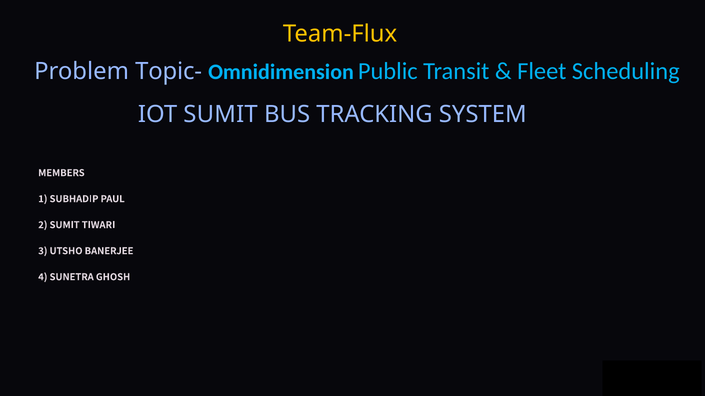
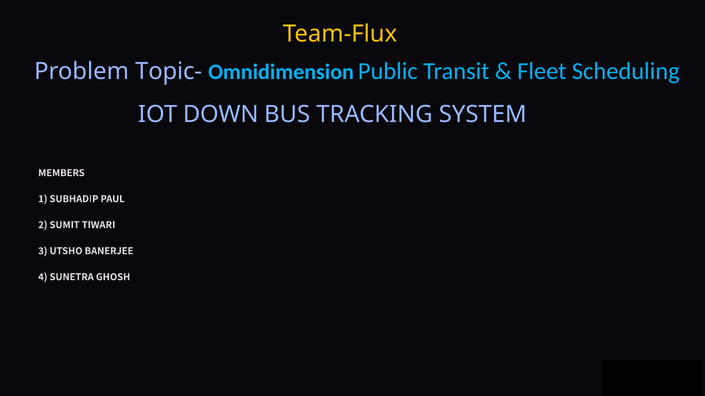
IOT SUMIT: SUMIT -> DOWN (221, 115)
